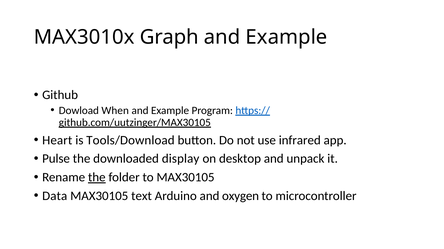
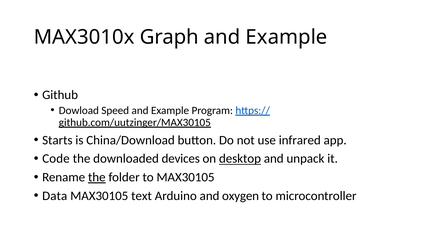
When: When -> Speed (115, 111)
Heart: Heart -> Starts (57, 141)
Tools/Download: Tools/Download -> China/Download (131, 141)
Pulse: Pulse -> Code (56, 159)
display: display -> devices (181, 159)
desktop underline: none -> present (240, 159)
